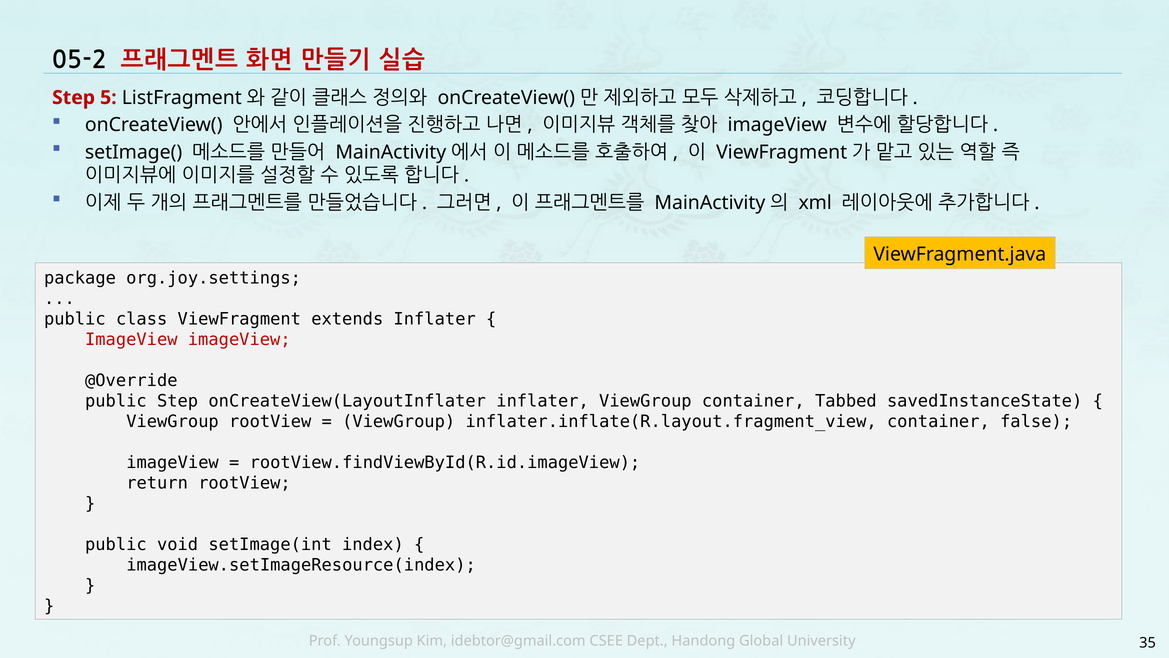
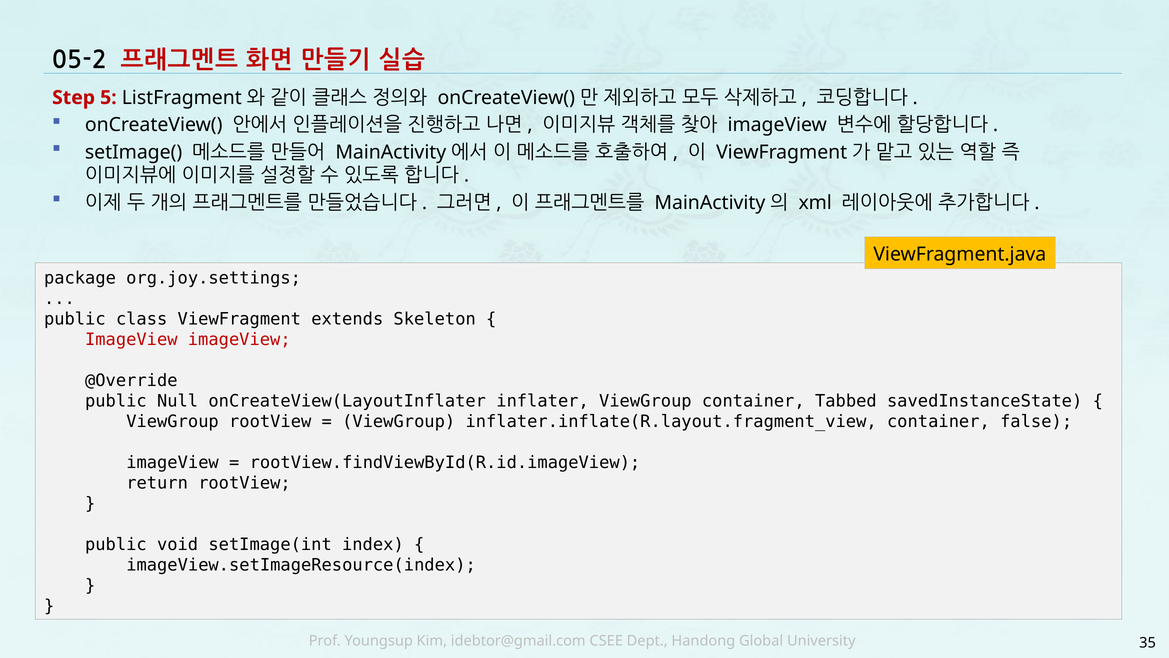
extends Inflater: Inflater -> Skeleton (435, 319)
public Step: Step -> Null (178, 401)
